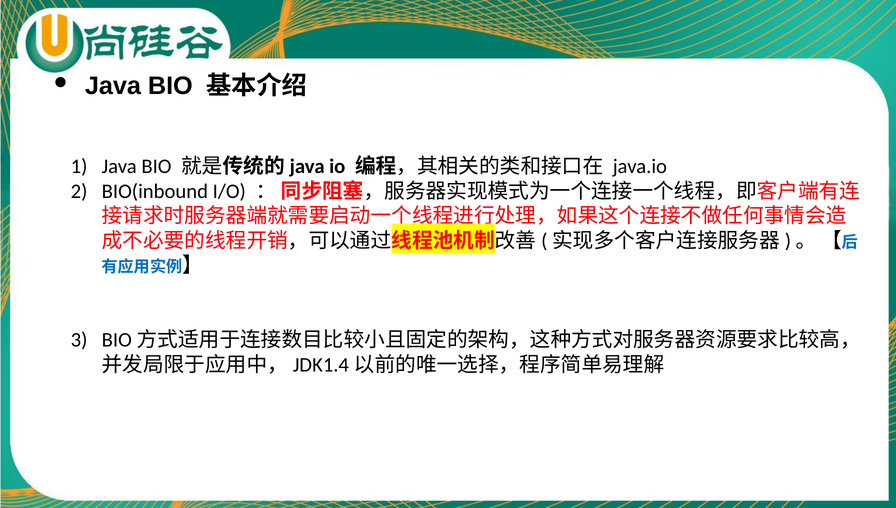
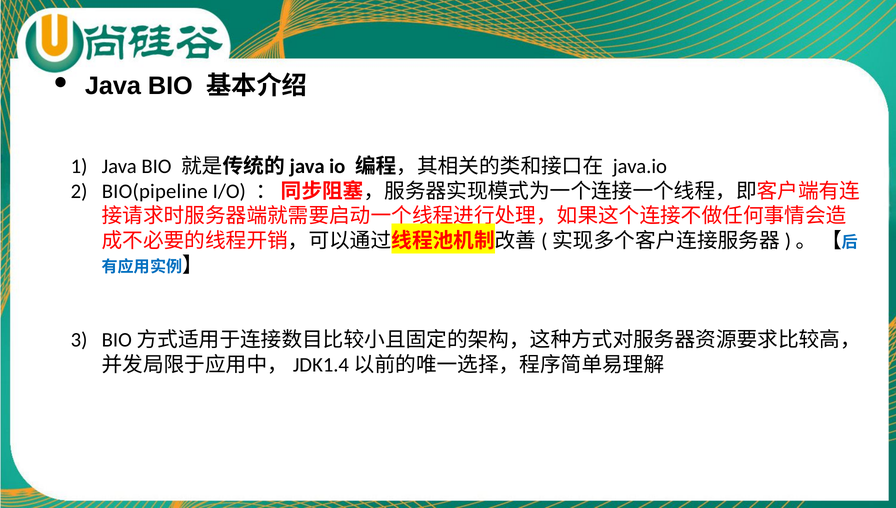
BIO(inbound: BIO(inbound -> BIO(pipeline (155, 191)
